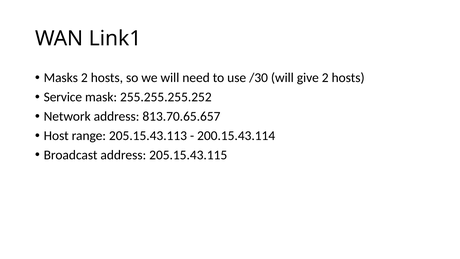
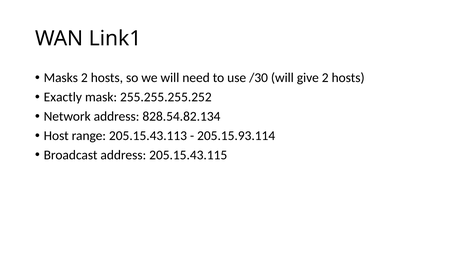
Service: Service -> Exactly (63, 97)
813.70.65.657: 813.70.65.657 -> 828.54.82.134 (181, 116)
200.15.43.114: 200.15.43.114 -> 205.15.93.114 (236, 136)
